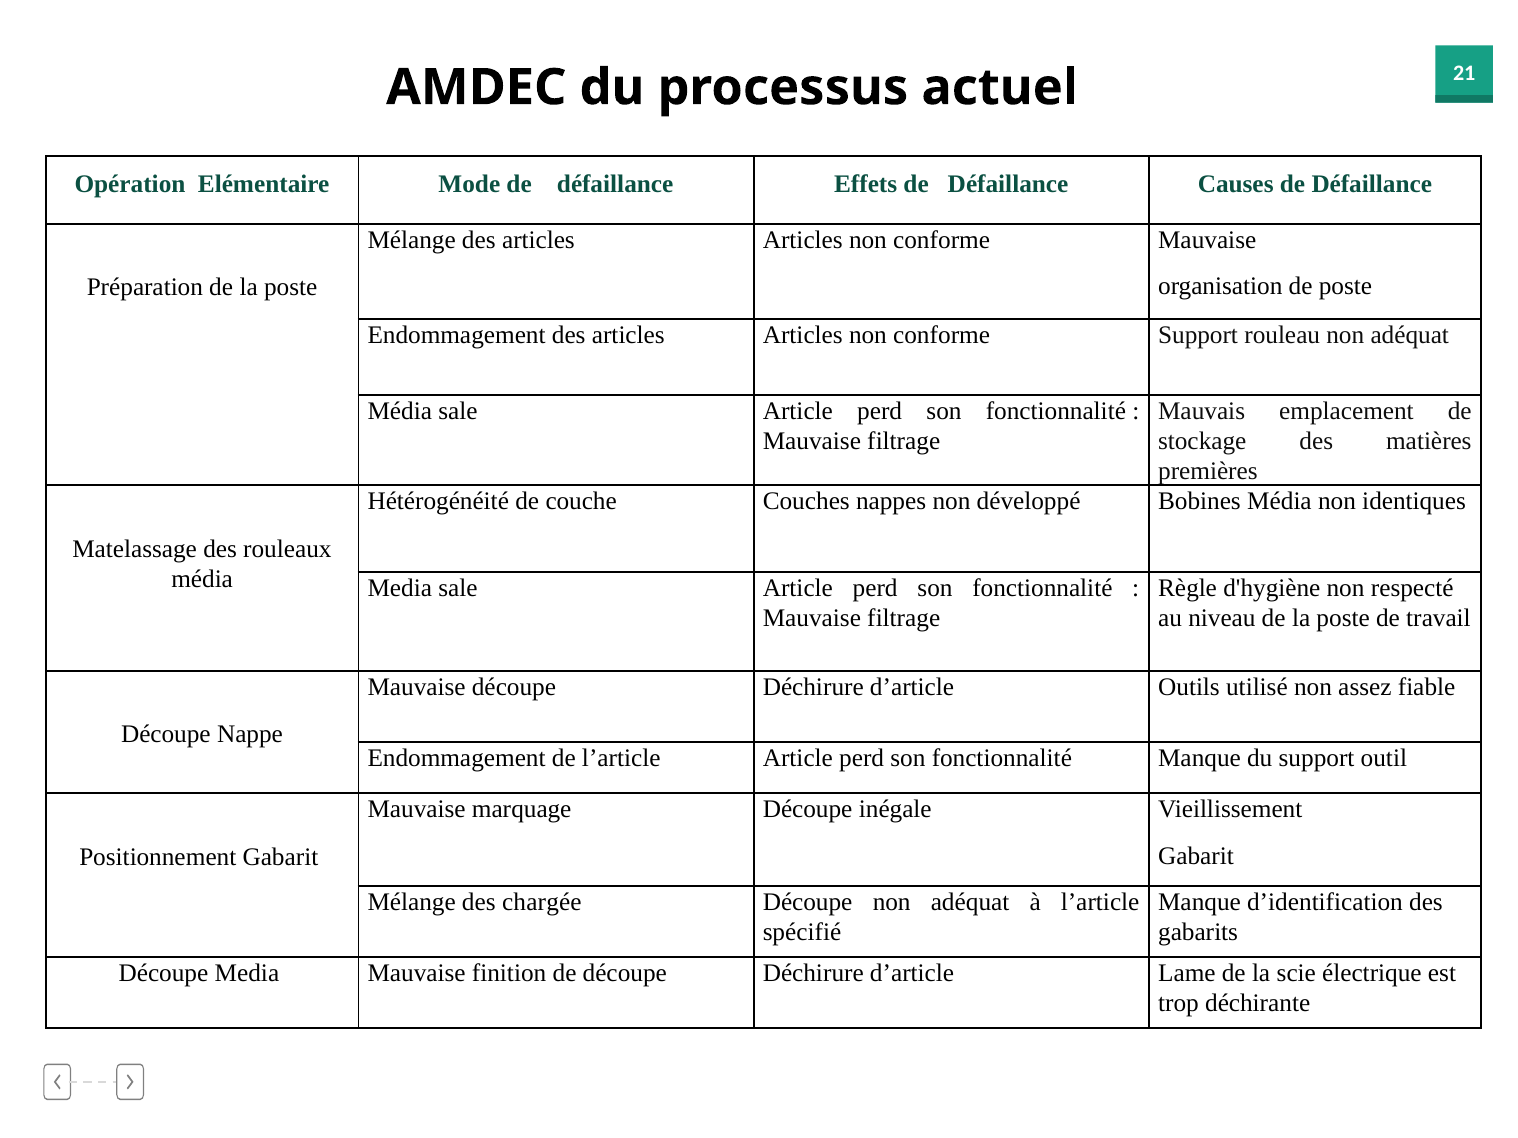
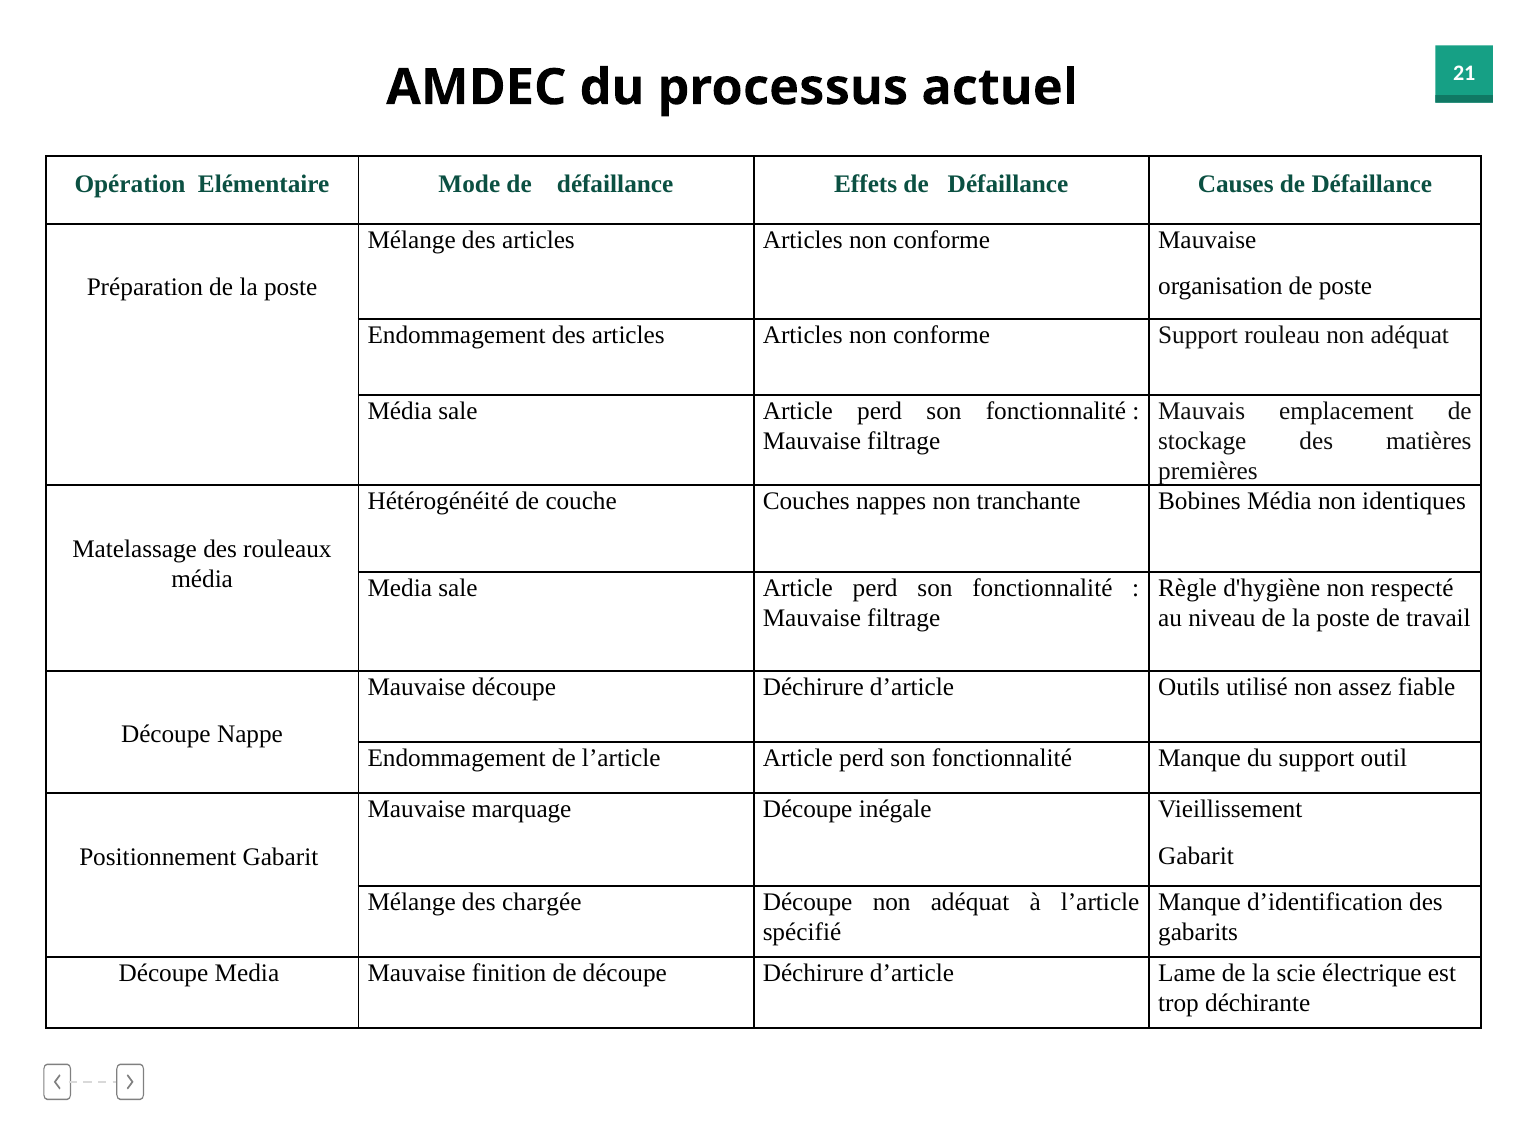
développé: développé -> tranchante (1029, 502)
